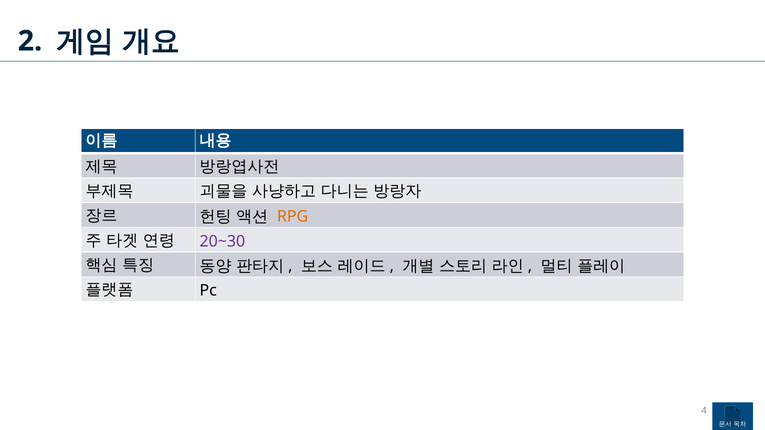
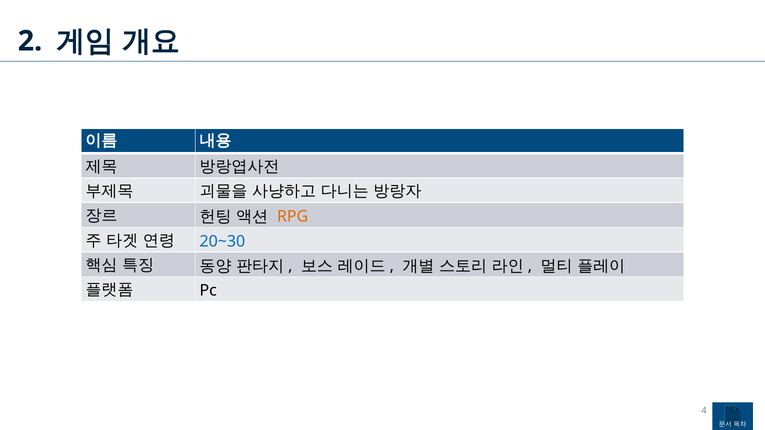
20~30 colour: purple -> blue (222, 241)
